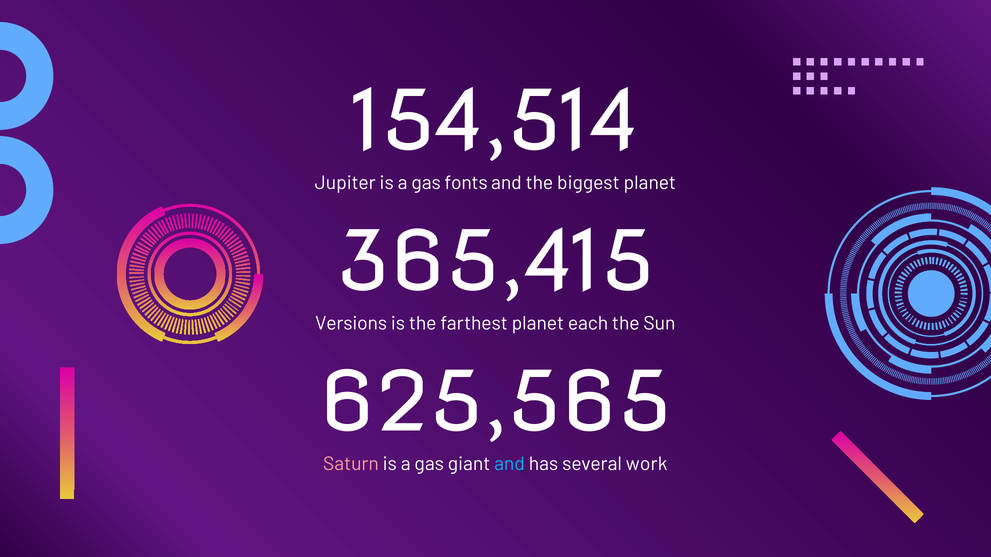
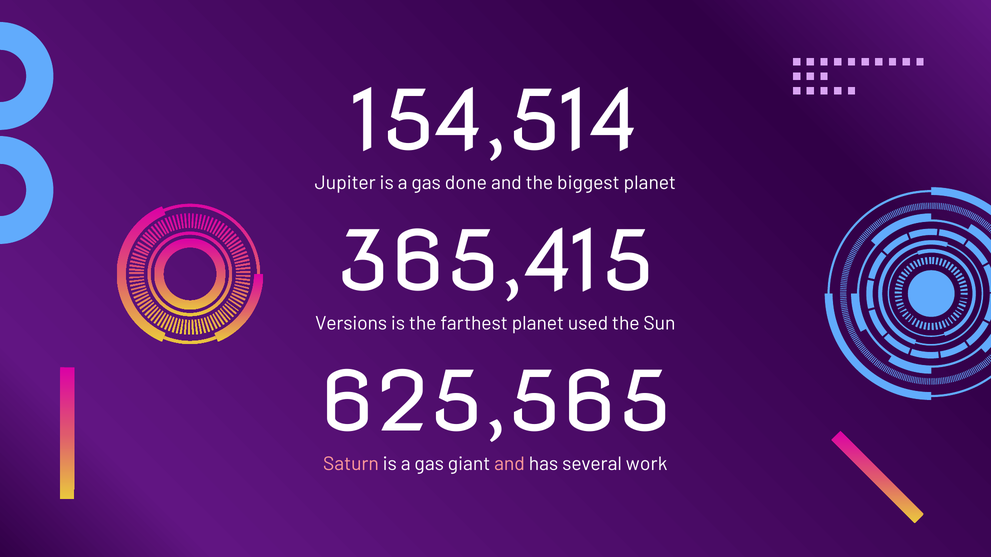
fonts: fonts -> done (466, 183)
each: each -> used (588, 324)
and colour: light blue -> pink (510, 464)
